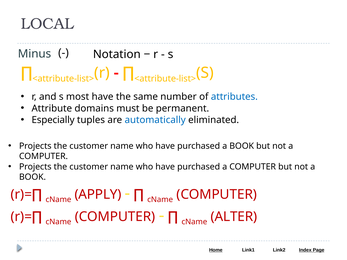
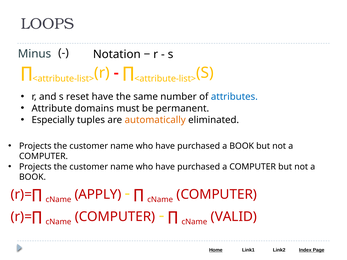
LOCAL: LOCAL -> LOOPS (47, 24)
most: most -> reset (78, 97)
automatically colour: blue -> orange (155, 120)
ALTER: ALTER -> VALID (234, 217)
